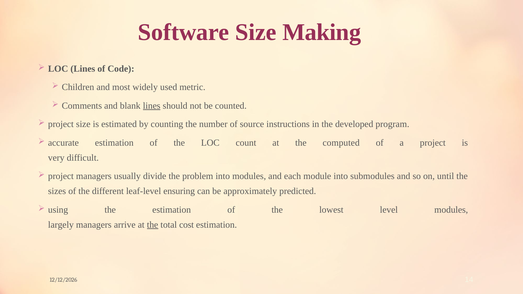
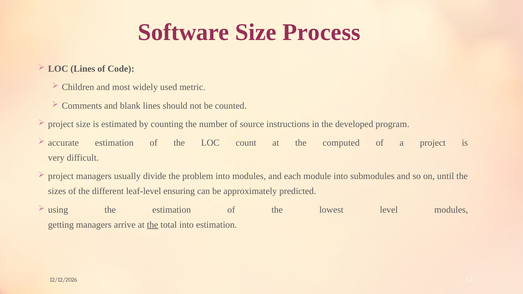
Making: Making -> Process (321, 32)
lines underline: present -> none (152, 106)
largely: largely -> getting (61, 225)
total cost: cost -> into (187, 225)
